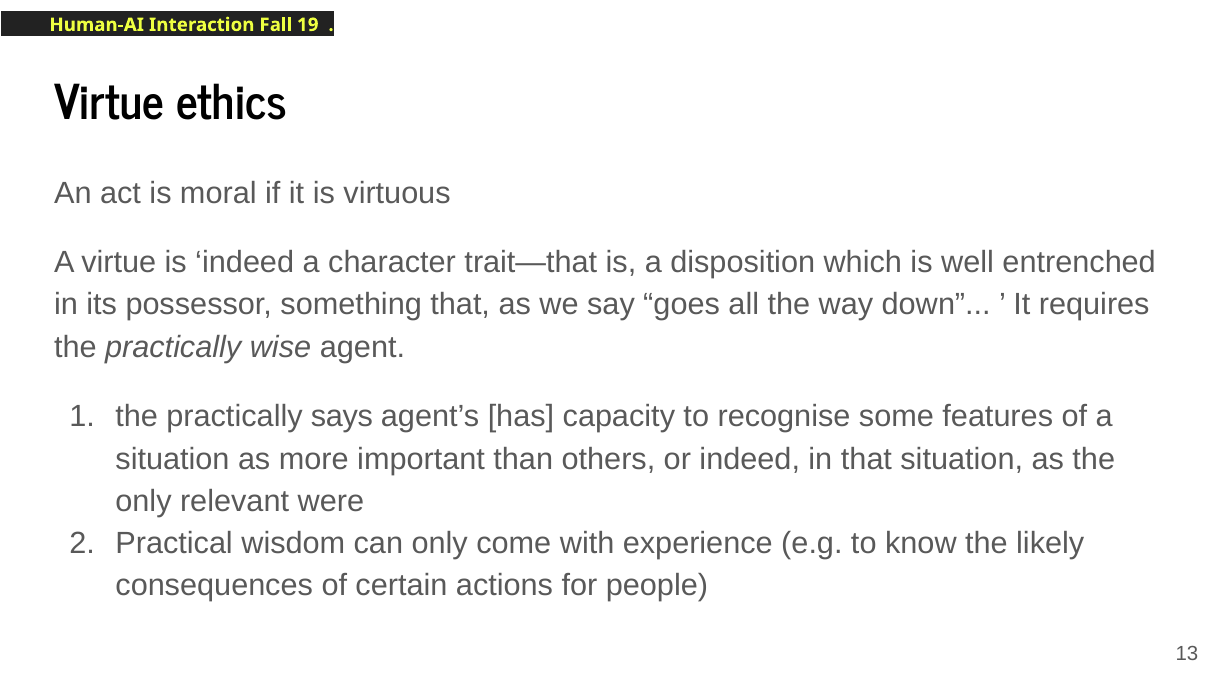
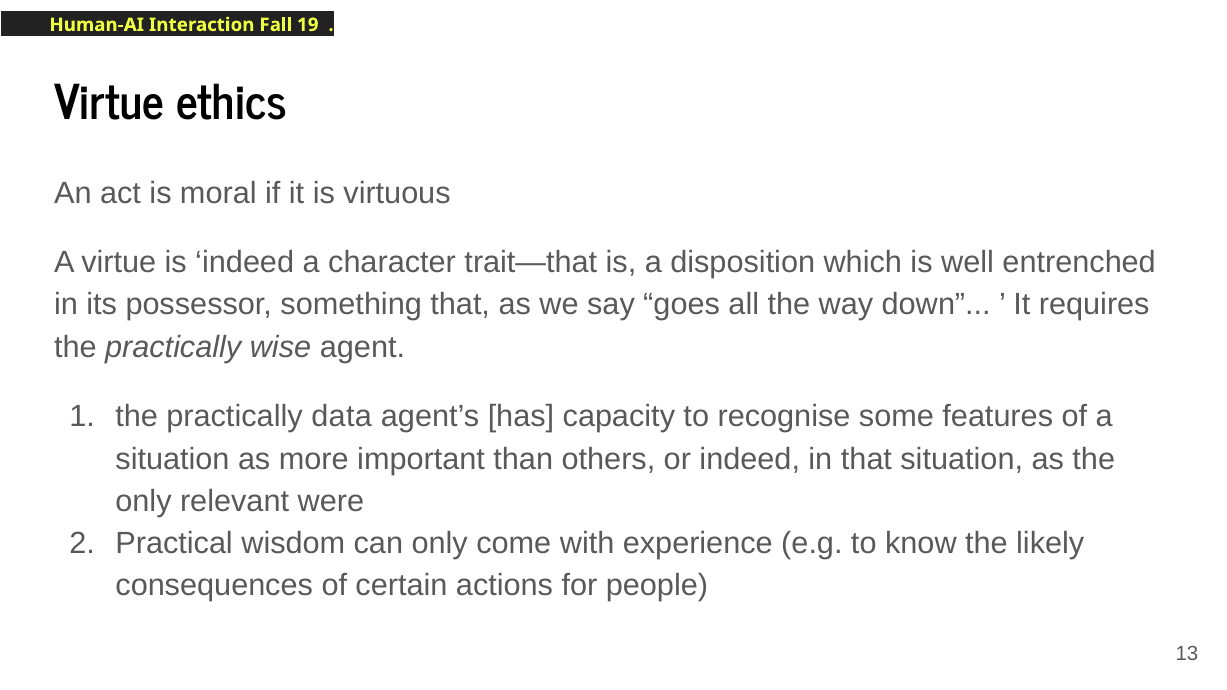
says: says -> data (342, 417)
